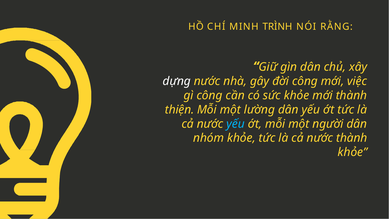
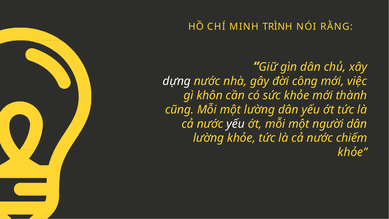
gì công: công -> khôn (210, 95)
thiện: thiện -> cũng (179, 110)
yếu colour: light blue -> white (236, 124)
nhóm: nhóm -> lường (209, 138)
nước thành: thành -> chiếm (352, 138)
